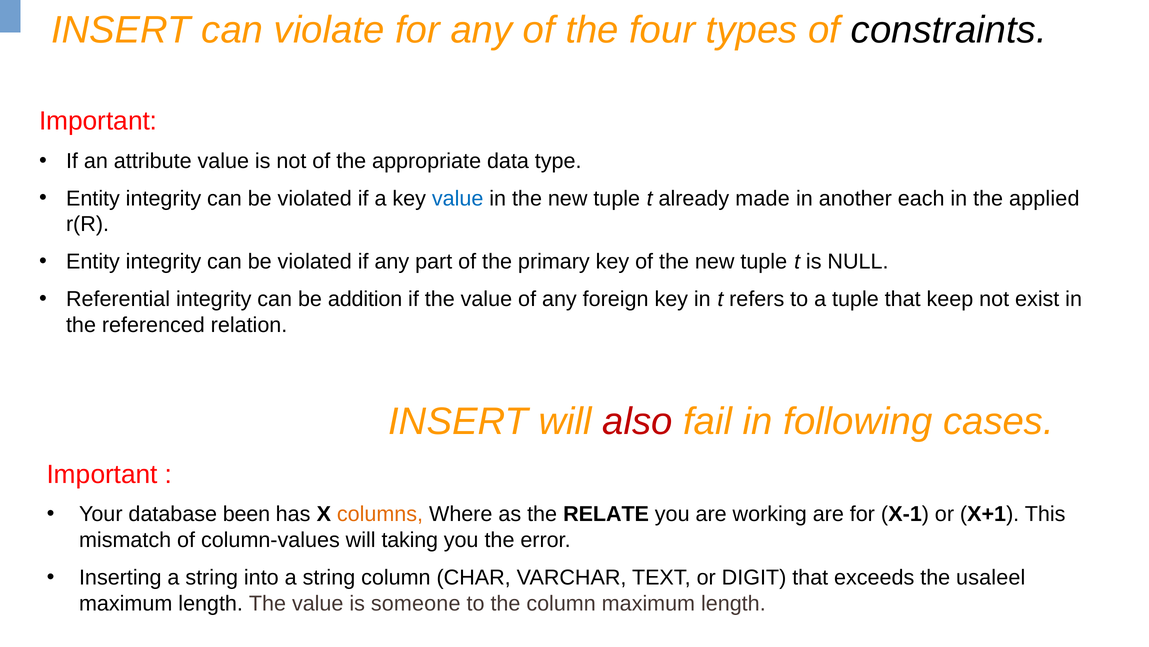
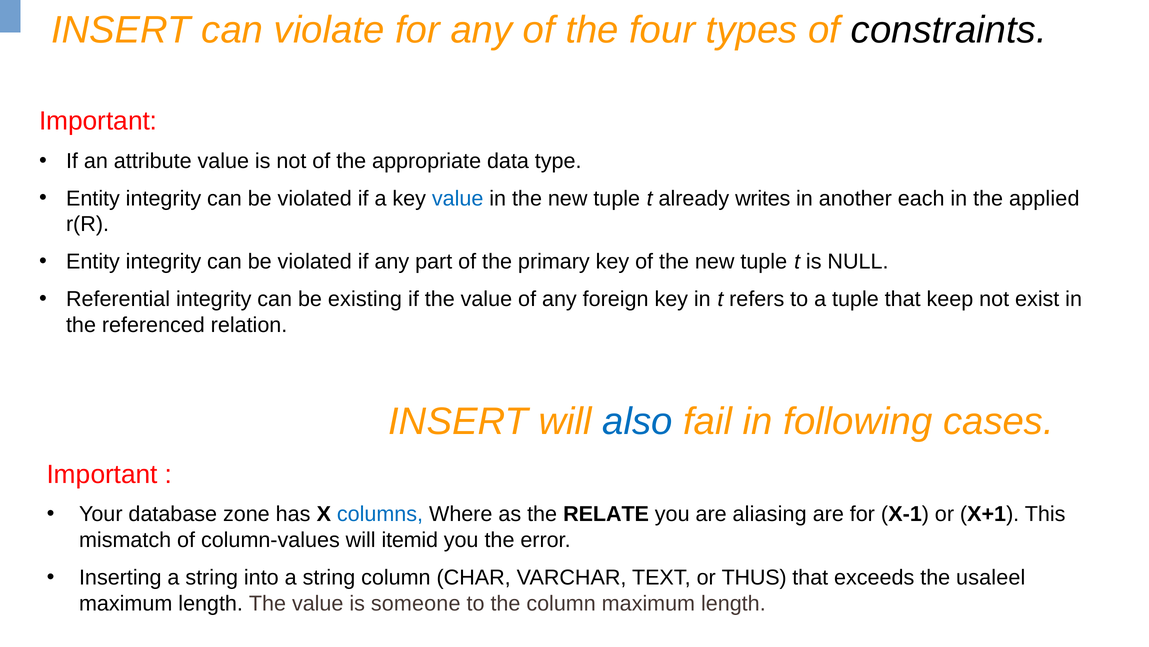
made: made -> writes (763, 198)
addition: addition -> existing (365, 299)
also colour: red -> blue (638, 421)
been: been -> zone (246, 514)
columns colour: orange -> blue (380, 514)
working: working -> aliasing (770, 514)
taking: taking -> itemid (410, 540)
DIGIT: DIGIT -> THUS (754, 577)
